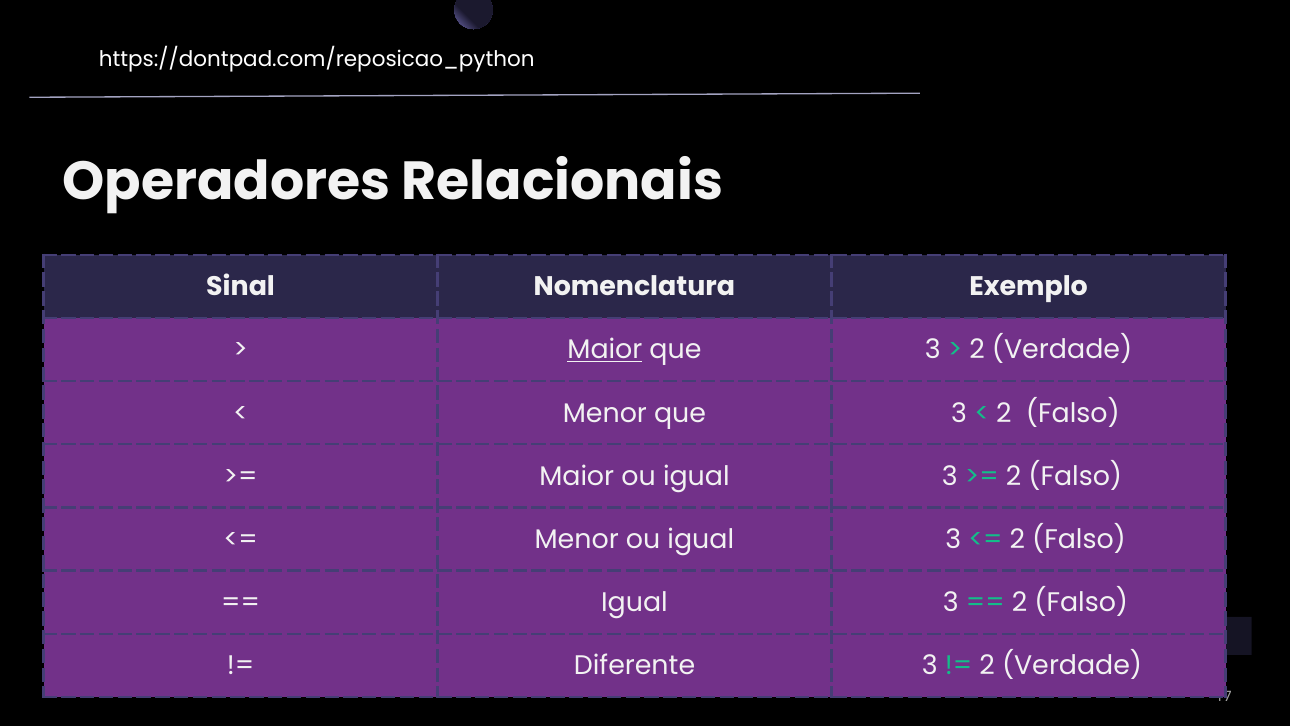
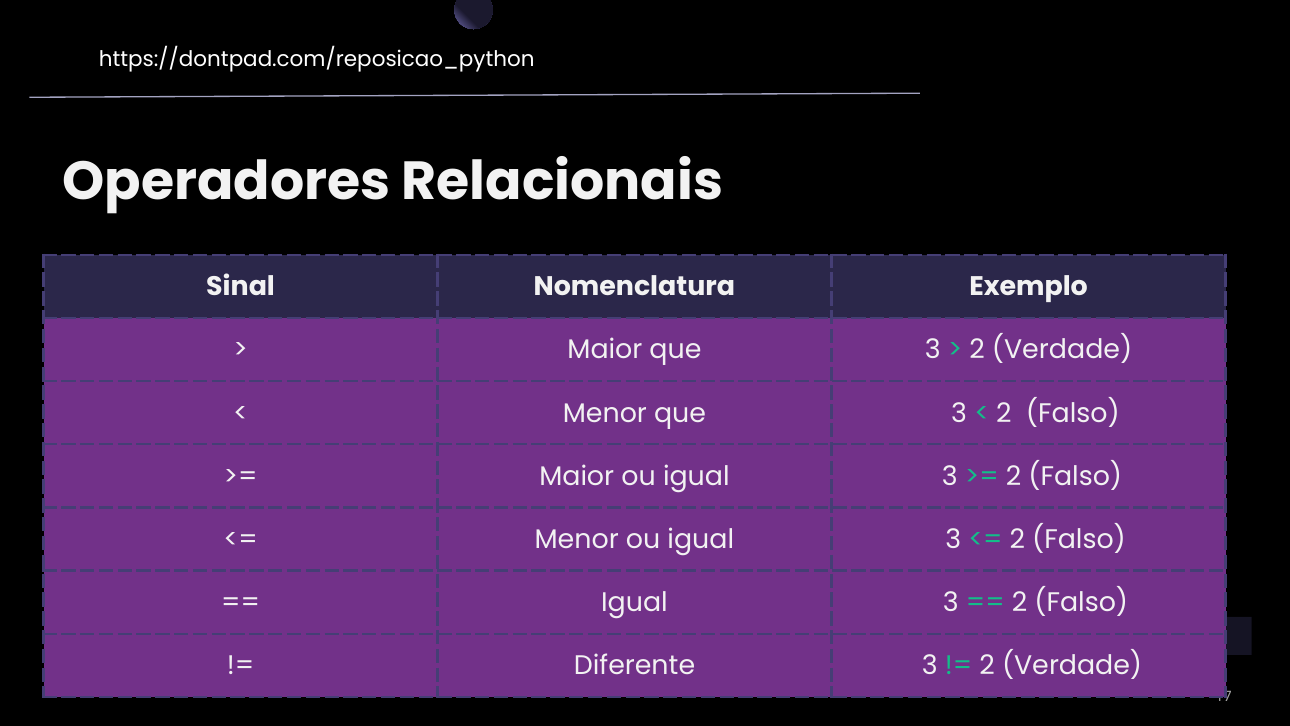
Maior underline: present -> none (605, 350)
